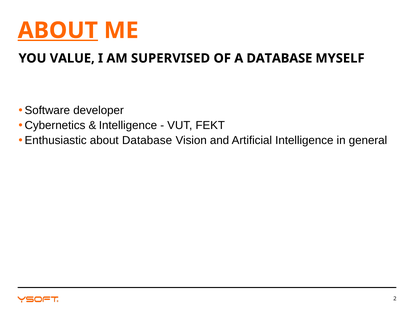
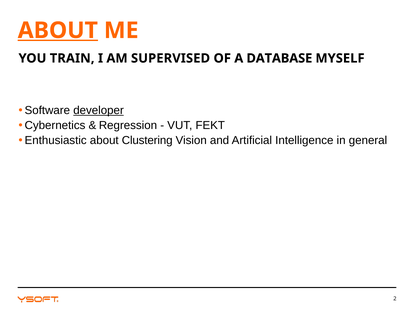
VALUE: VALUE -> TRAIN (72, 58)
developer underline: none -> present (99, 110)
Intelligence: Intelligence -> Regression (128, 125)
about Database: Database -> Clustering (147, 140)
